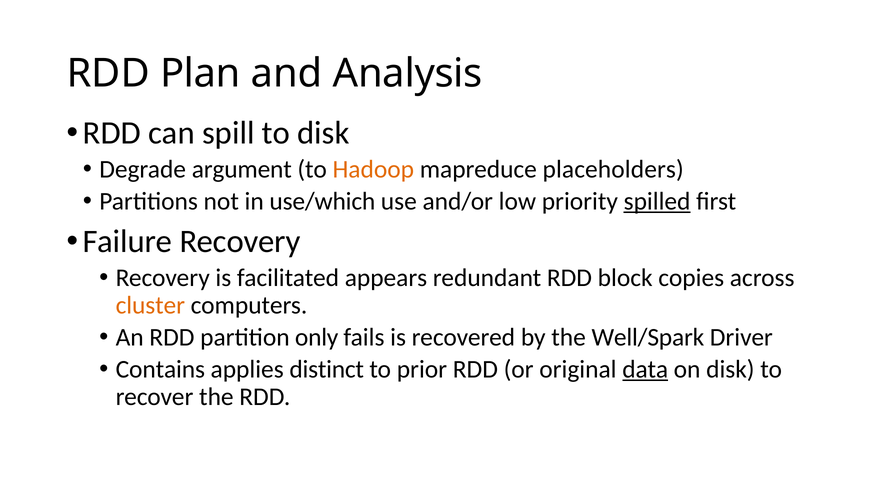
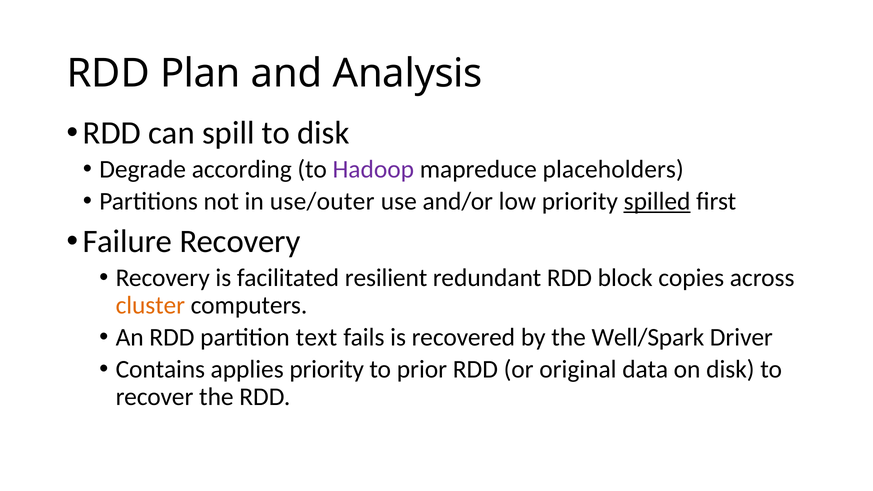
argument: argument -> according (242, 169)
Hadoop colour: orange -> purple (373, 169)
use/which: use/which -> use/outer (322, 201)
appears: appears -> resilient (386, 278)
only: only -> text (316, 337)
applies distinct: distinct -> priority (327, 369)
data underline: present -> none (645, 369)
